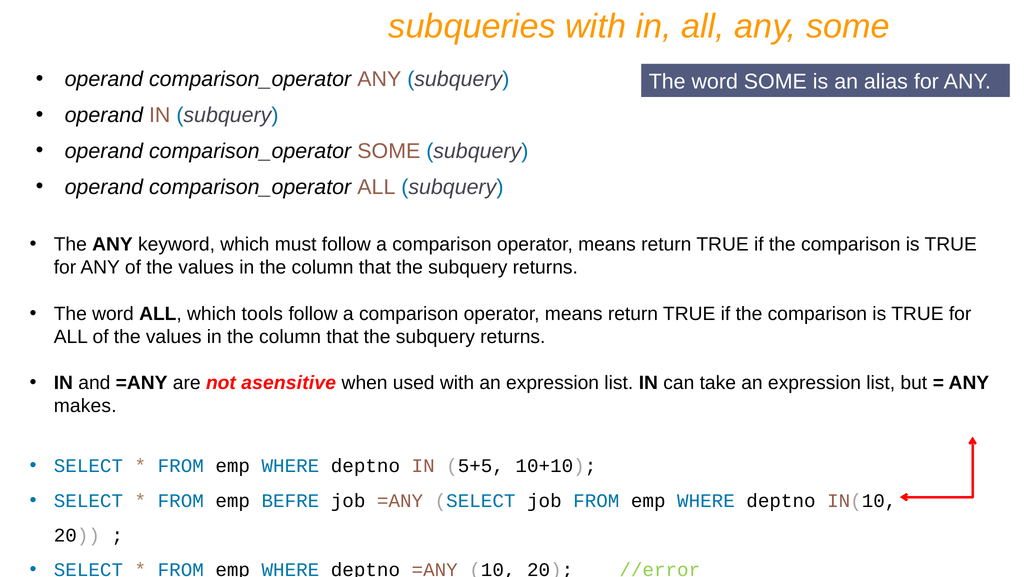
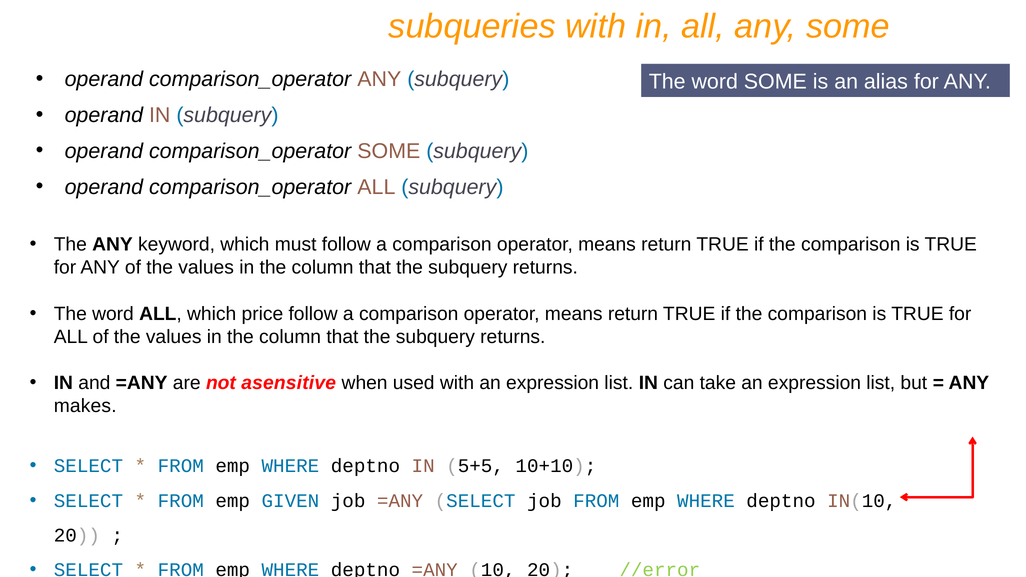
tools: tools -> price (262, 314)
BEFRE: BEFRE -> GIVEN (290, 501)
